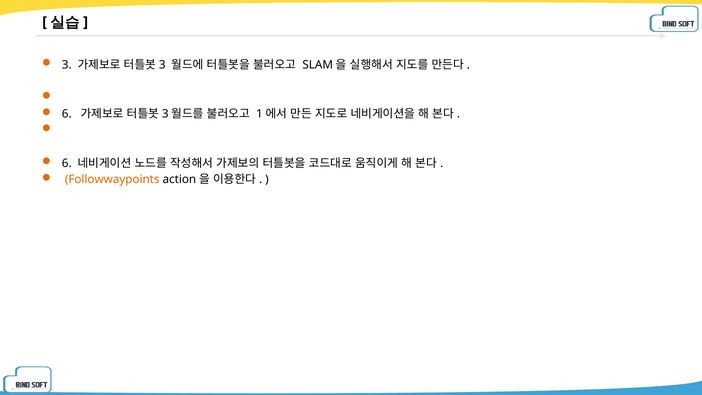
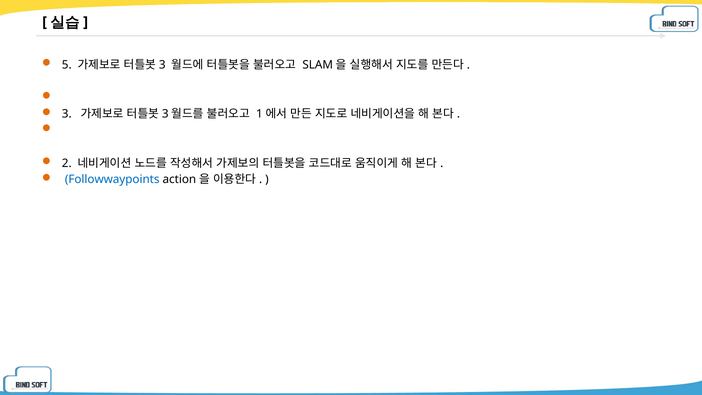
3: 3 -> 5 (67, 65)
6: 6 -> 3 (67, 114)
6: 6 -> 2 (67, 163)
Followwaypoints colour: orange -> blue (112, 180)
